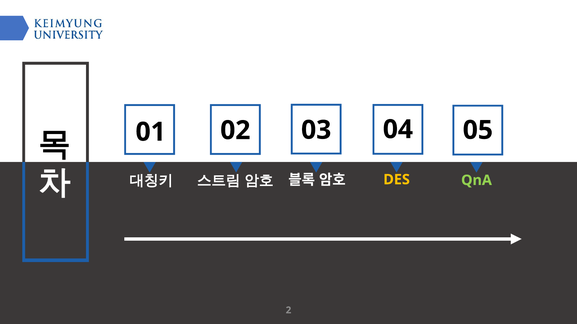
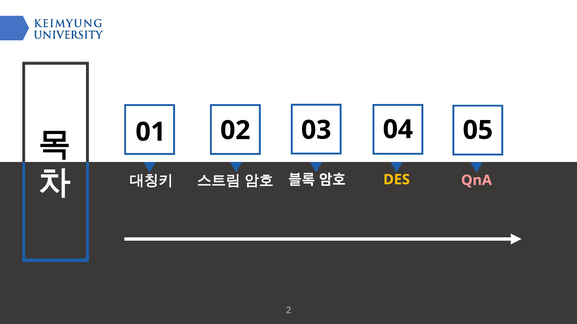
QnA colour: light green -> pink (476, 181)
